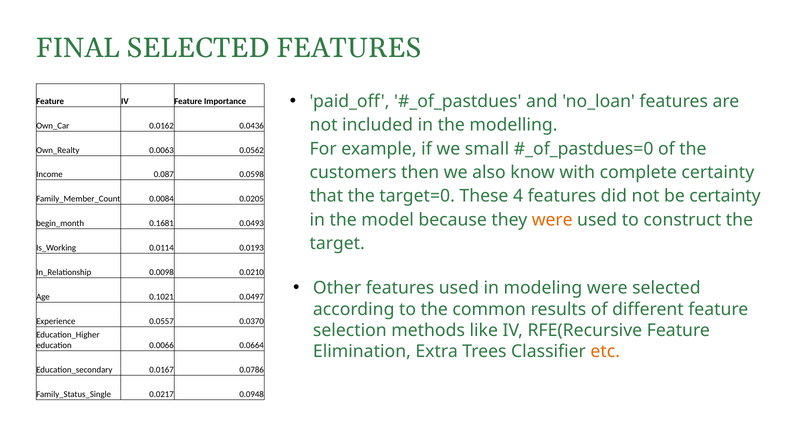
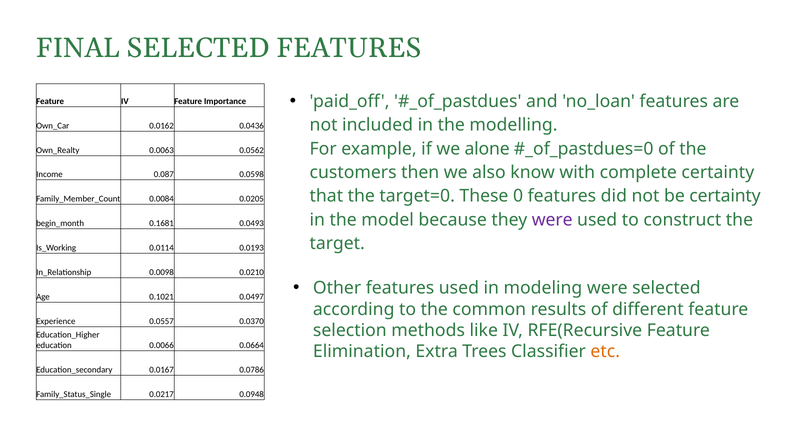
small: small -> alone (487, 149)
4: 4 -> 0 (518, 196)
were colour: orange -> purple (552, 220)
